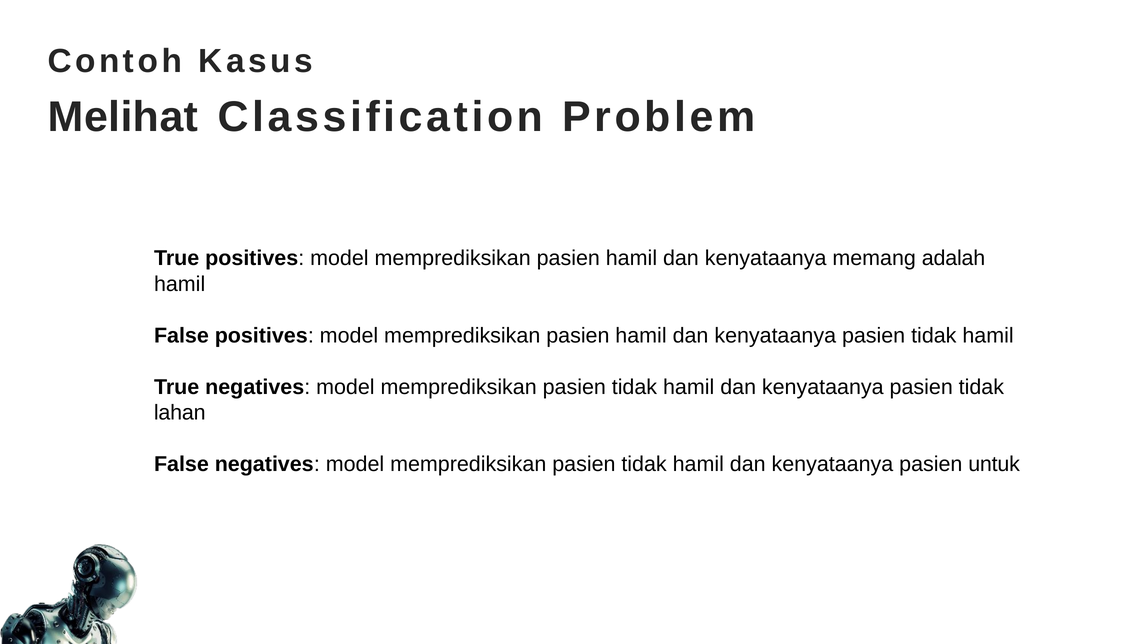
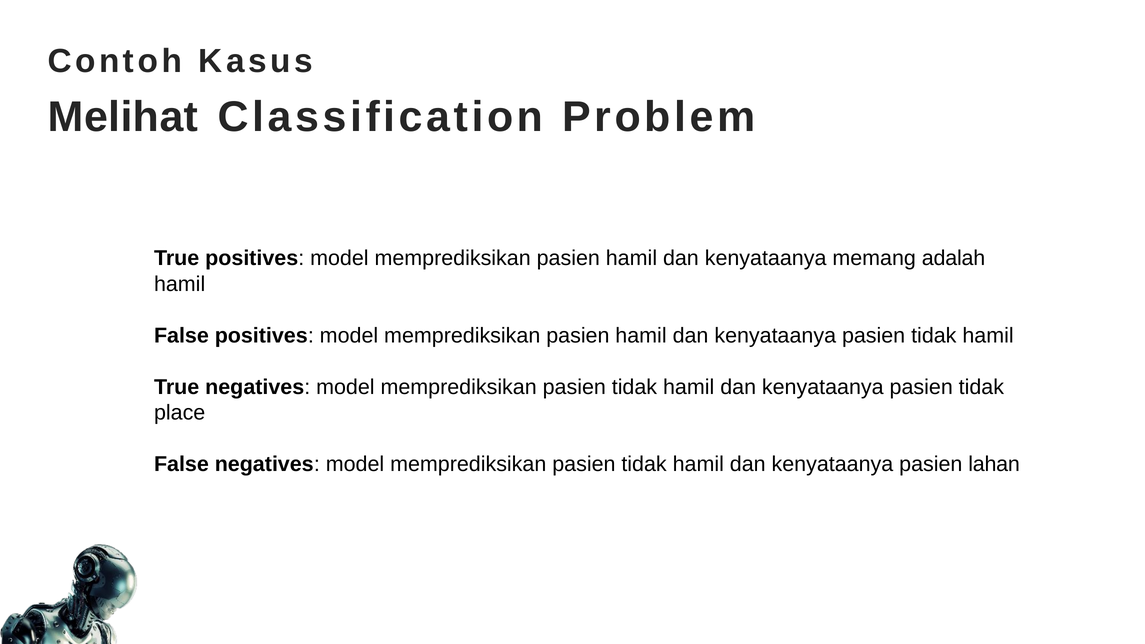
lahan: lahan -> place (180, 413)
untuk: untuk -> lahan (994, 464)
